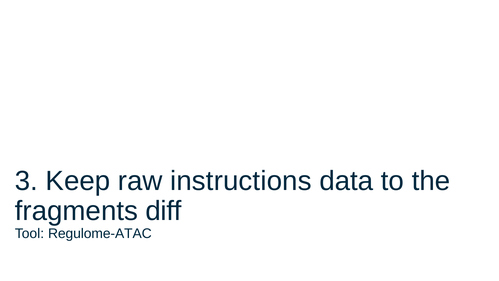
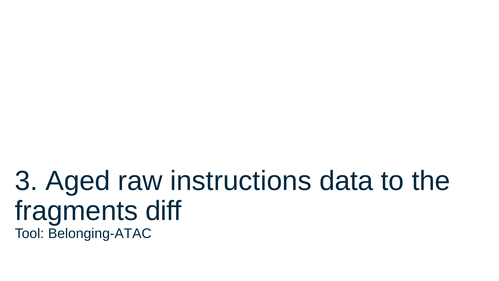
Keep: Keep -> Aged (78, 181)
Regulome-ATAC: Regulome-ATAC -> Belonging-ATAC (100, 233)
